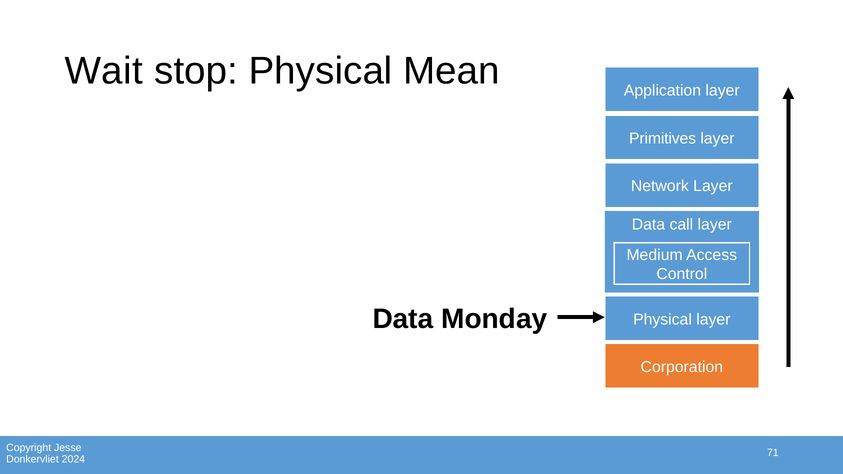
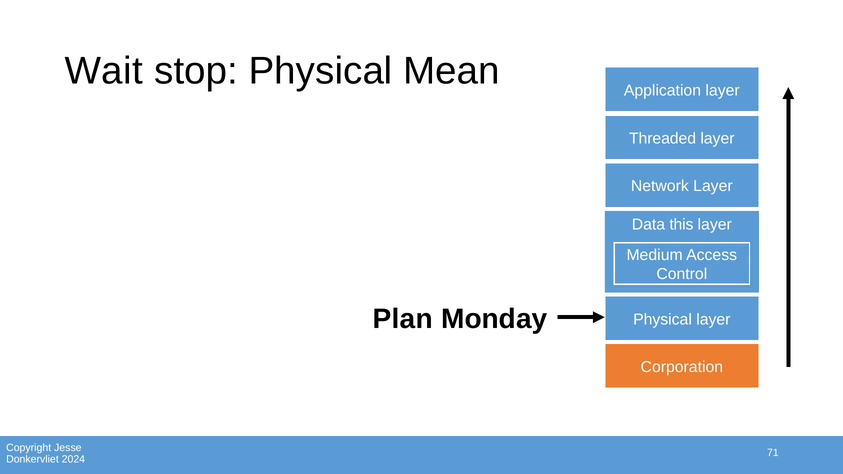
Primitives: Primitives -> Threaded (663, 139)
call: call -> this (681, 225)
Data: Data -> Plan (403, 319)
